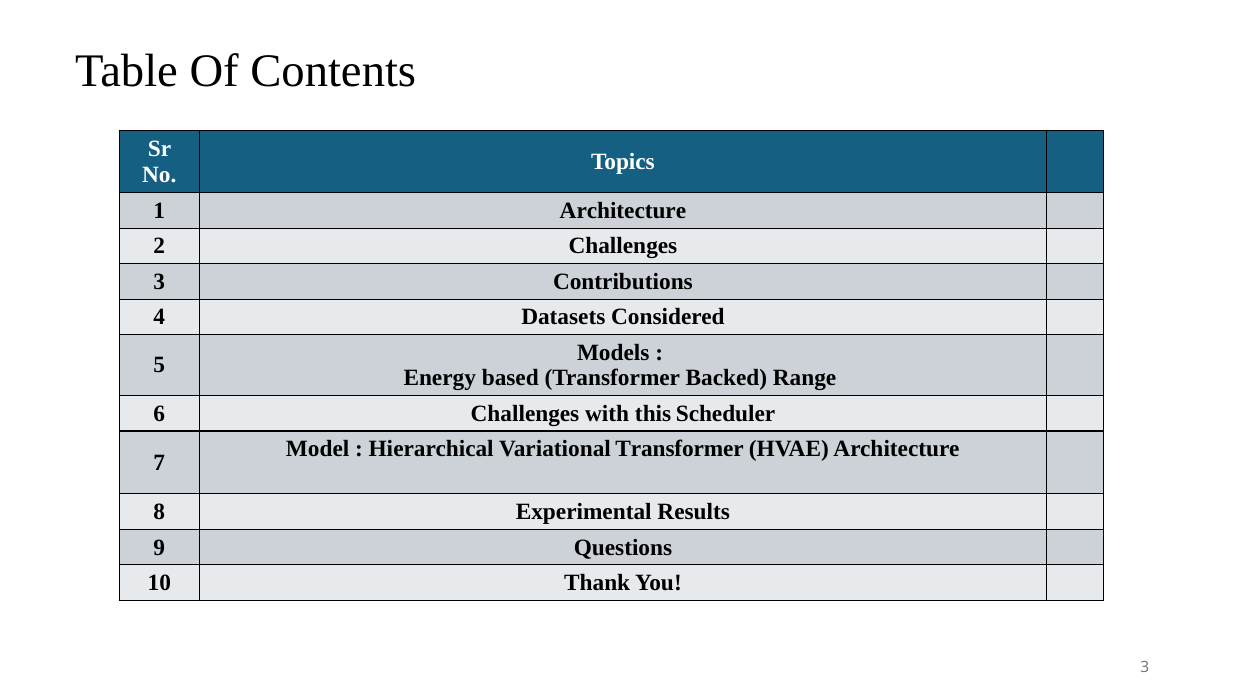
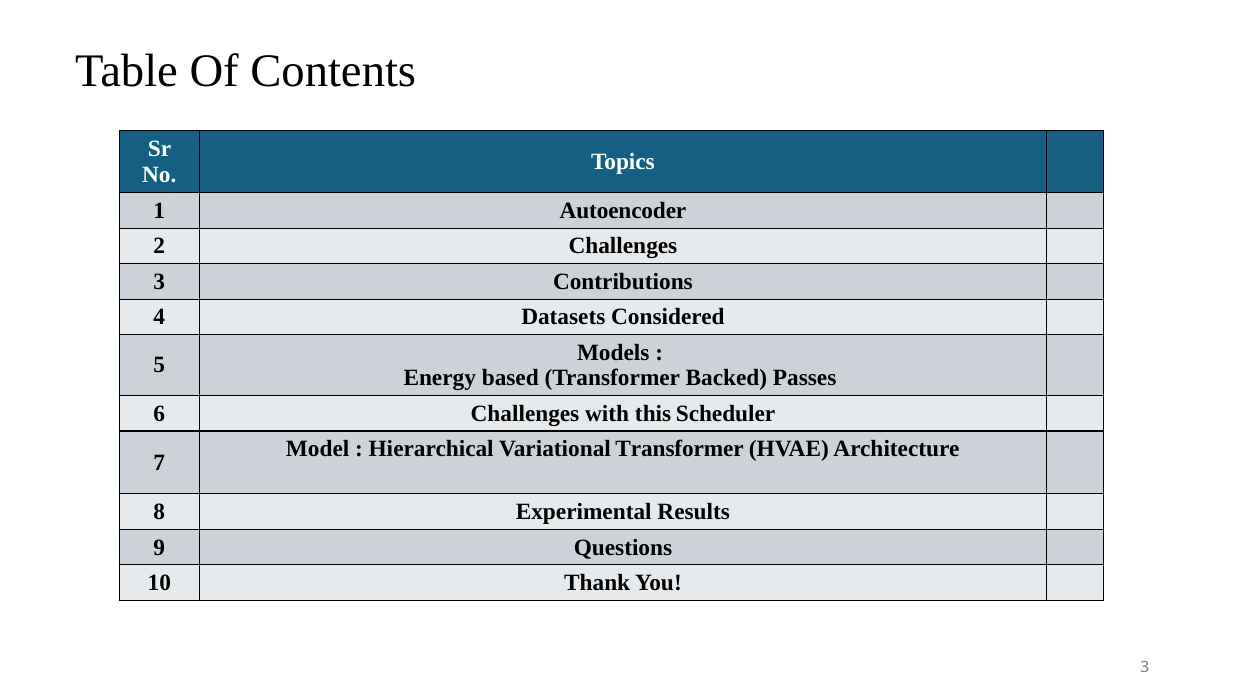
1 Architecture: Architecture -> Autoencoder (623, 211)
Range: Range -> Passes (805, 378)
